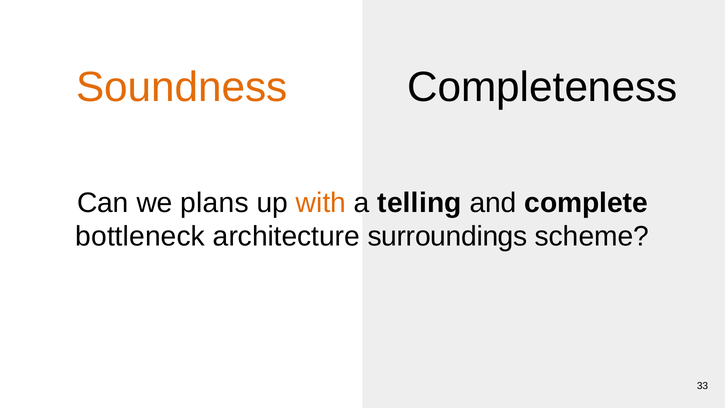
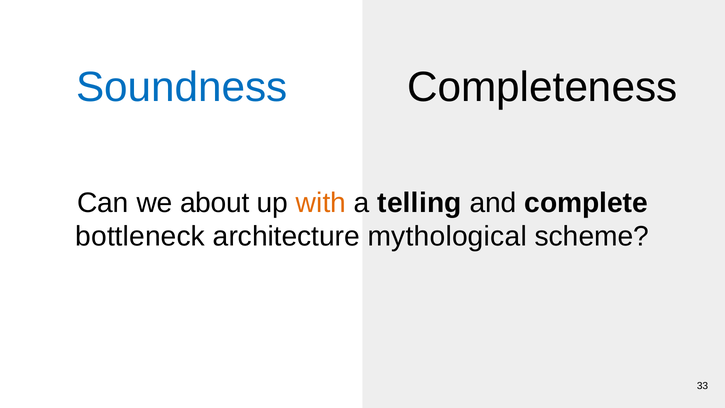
Soundness colour: orange -> blue (182, 87)
plans: plans -> about (215, 203)
surroundings: surroundings -> mythological (447, 237)
